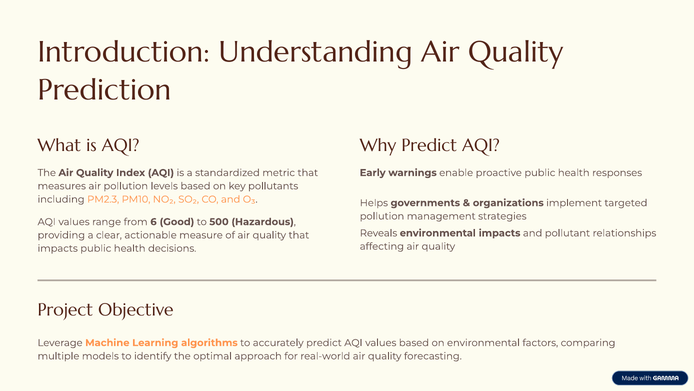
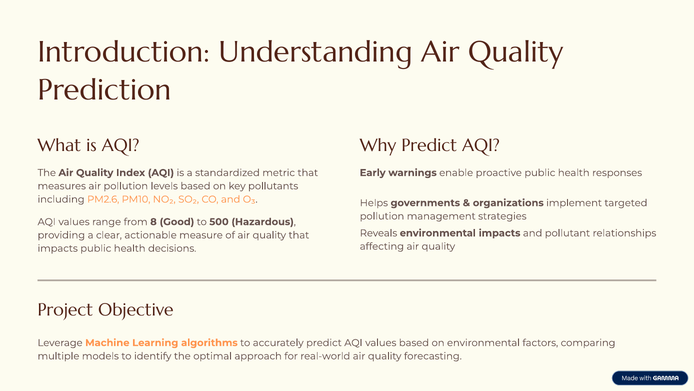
PM2.3: PM2.3 -> PM2.6 (103, 199)
6: 6 -> 8 (153, 222)
